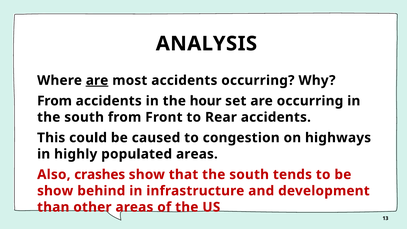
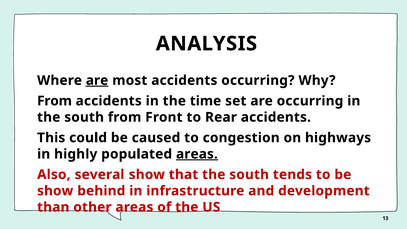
hour: hour -> time (206, 101)
areas underline: none -> present (197, 154)
crashes: crashes -> several (100, 175)
